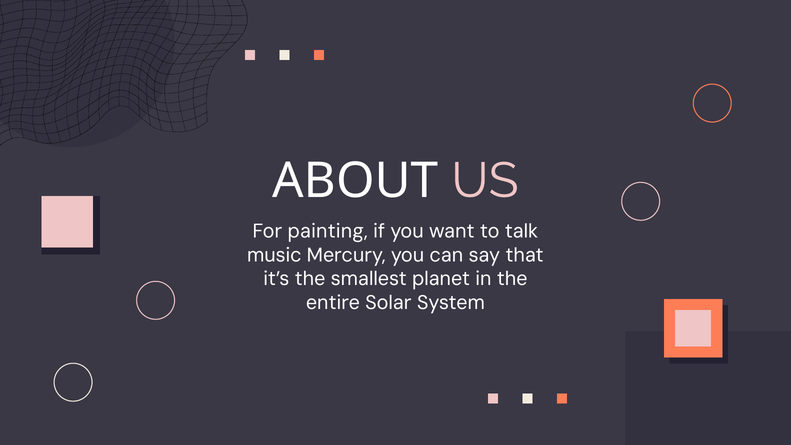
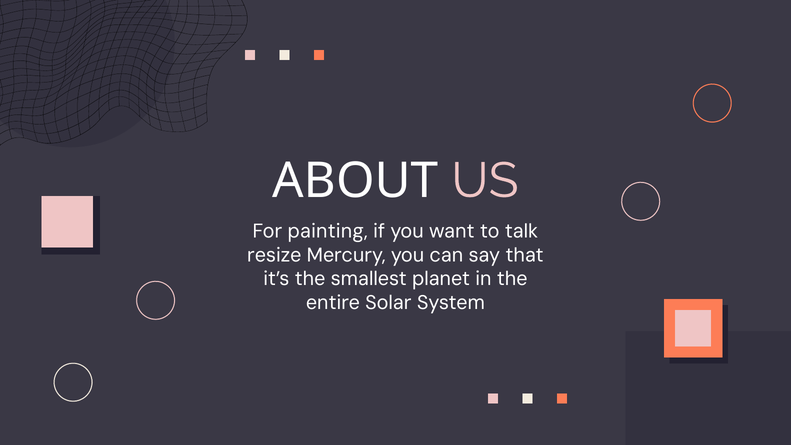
music: music -> resize (274, 255)
